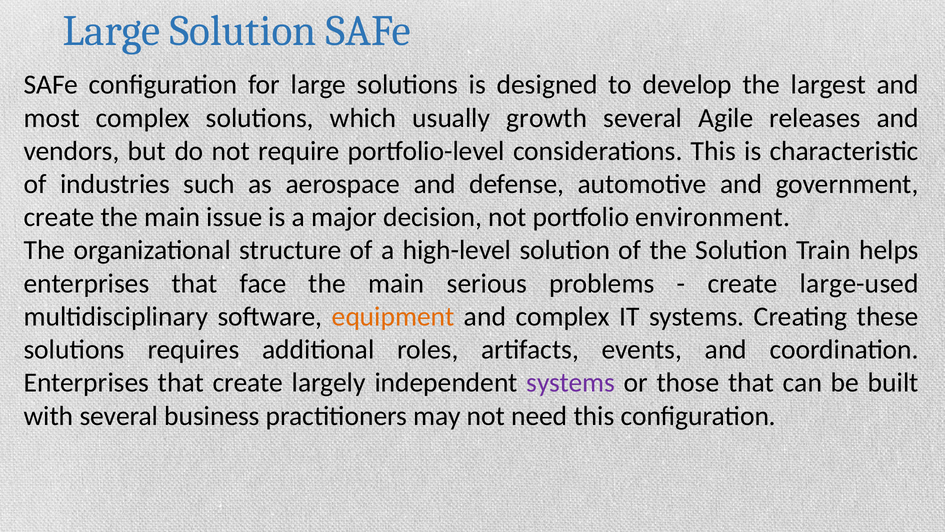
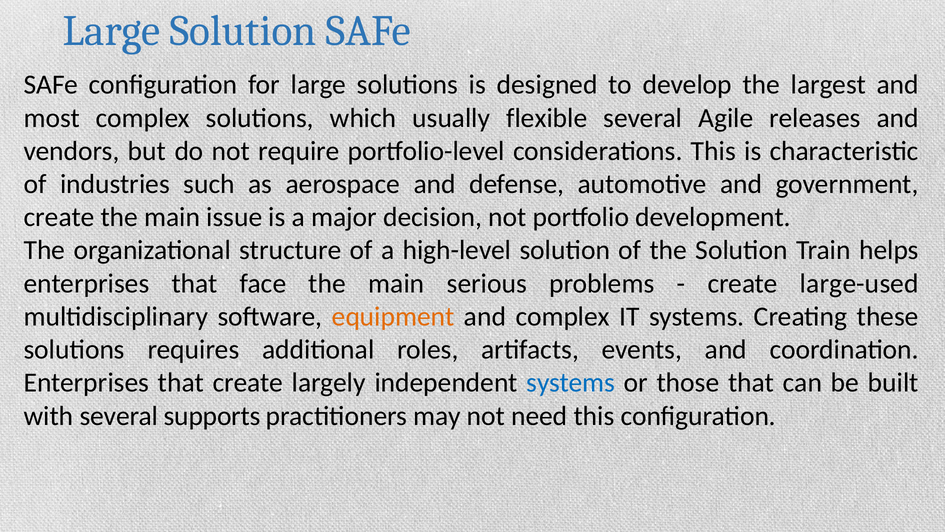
growth: growth -> flexible (547, 118)
environment: environment -> development (713, 217)
systems colour: purple -> blue (571, 383)
business: business -> supports (212, 416)
